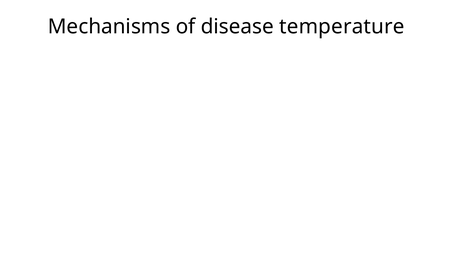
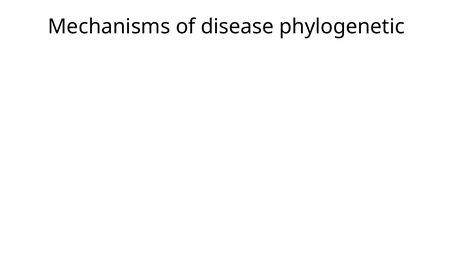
temperature: temperature -> phylogenetic (342, 27)
